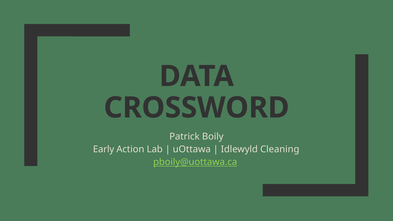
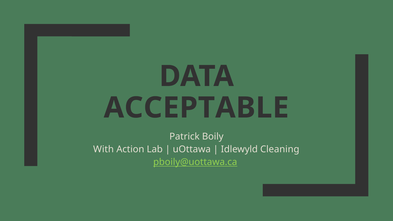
CROSSWORD: CROSSWORD -> ACCEPTABLE (196, 108)
Early: Early -> With (104, 149)
